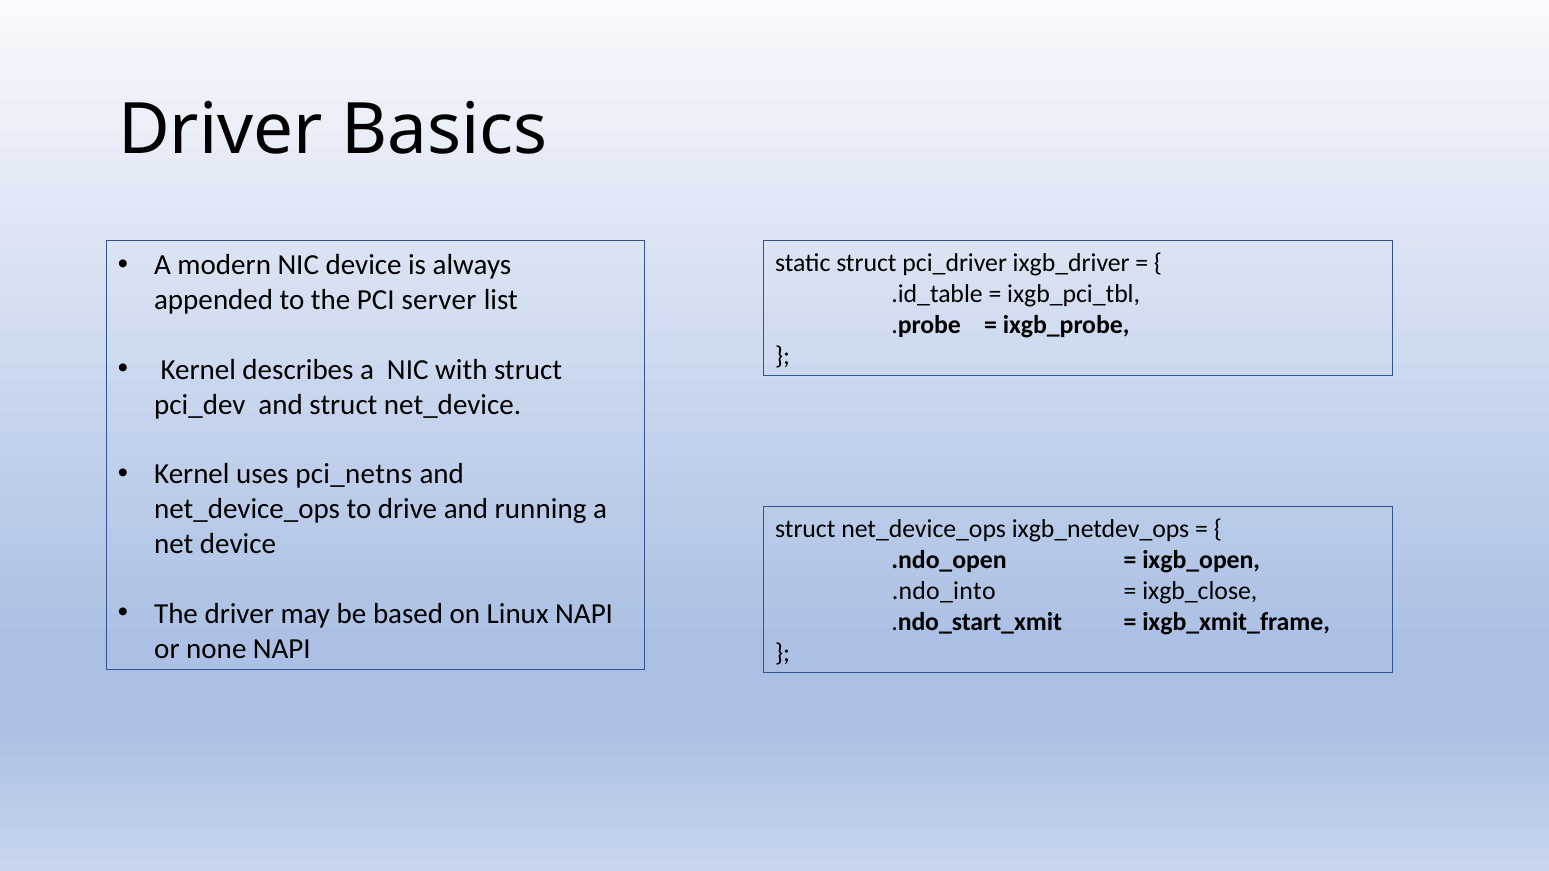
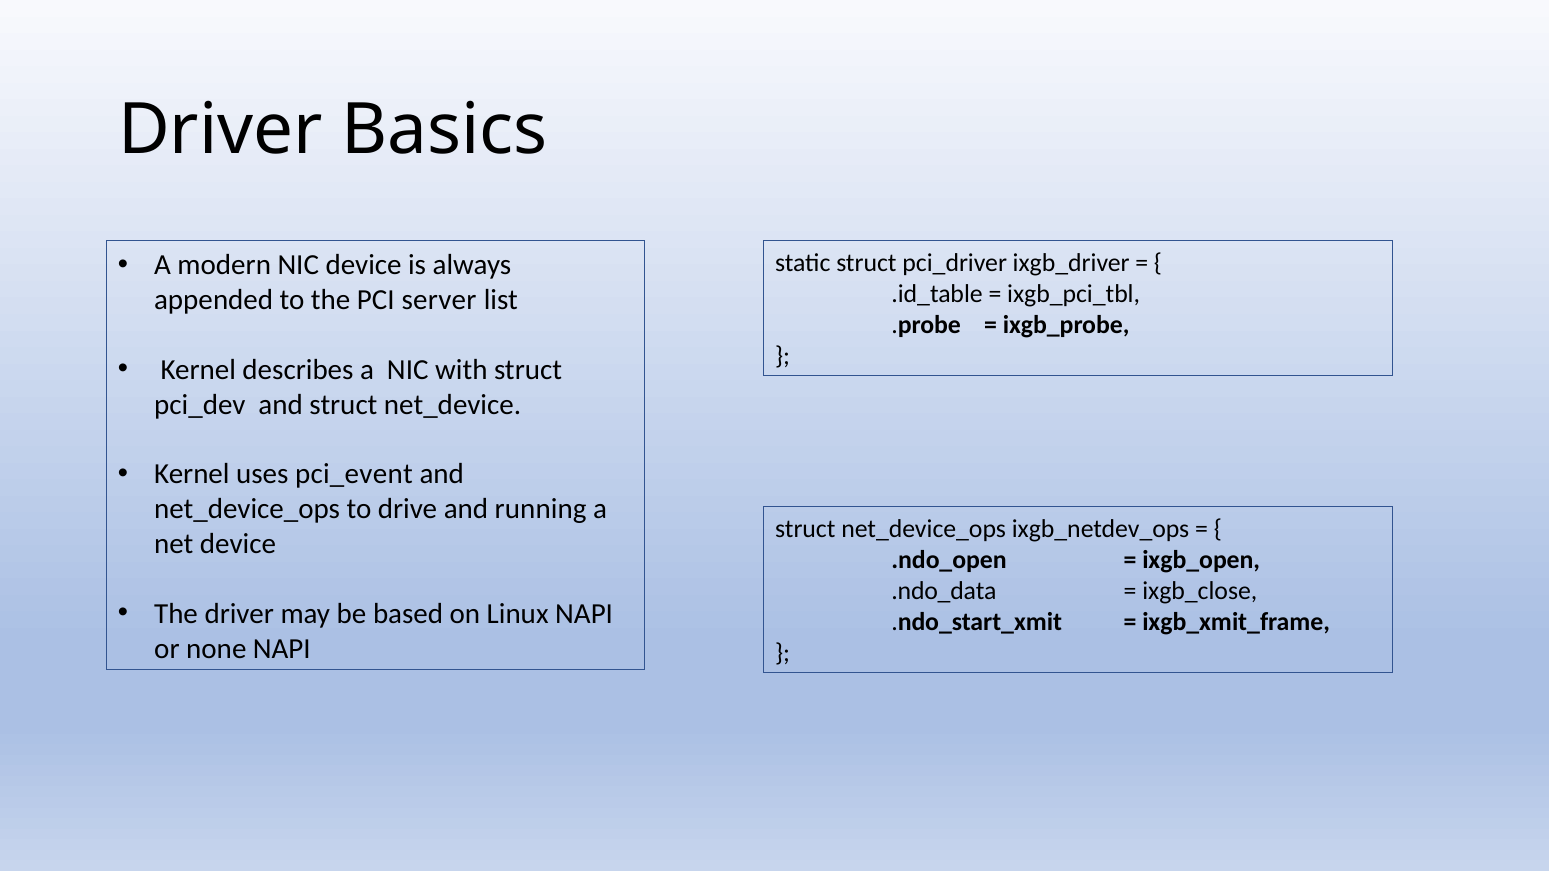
pci_netns: pci_netns -> pci_event (354, 475)
.ndo_into: .ndo_into -> .ndo_data (944, 591)
